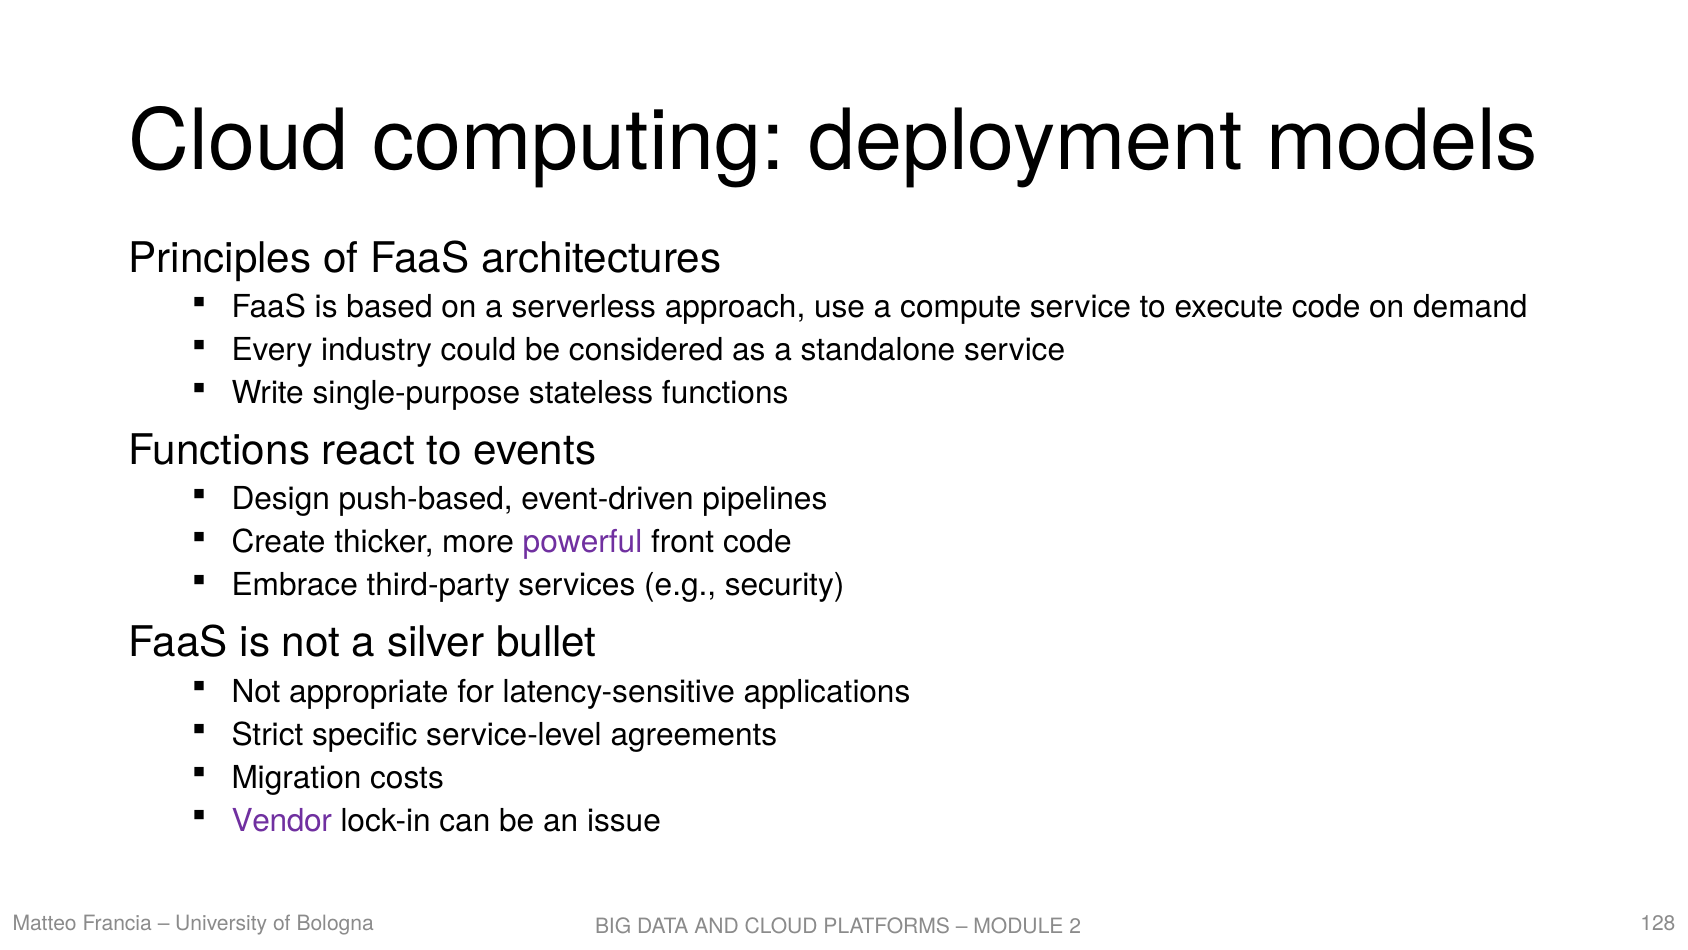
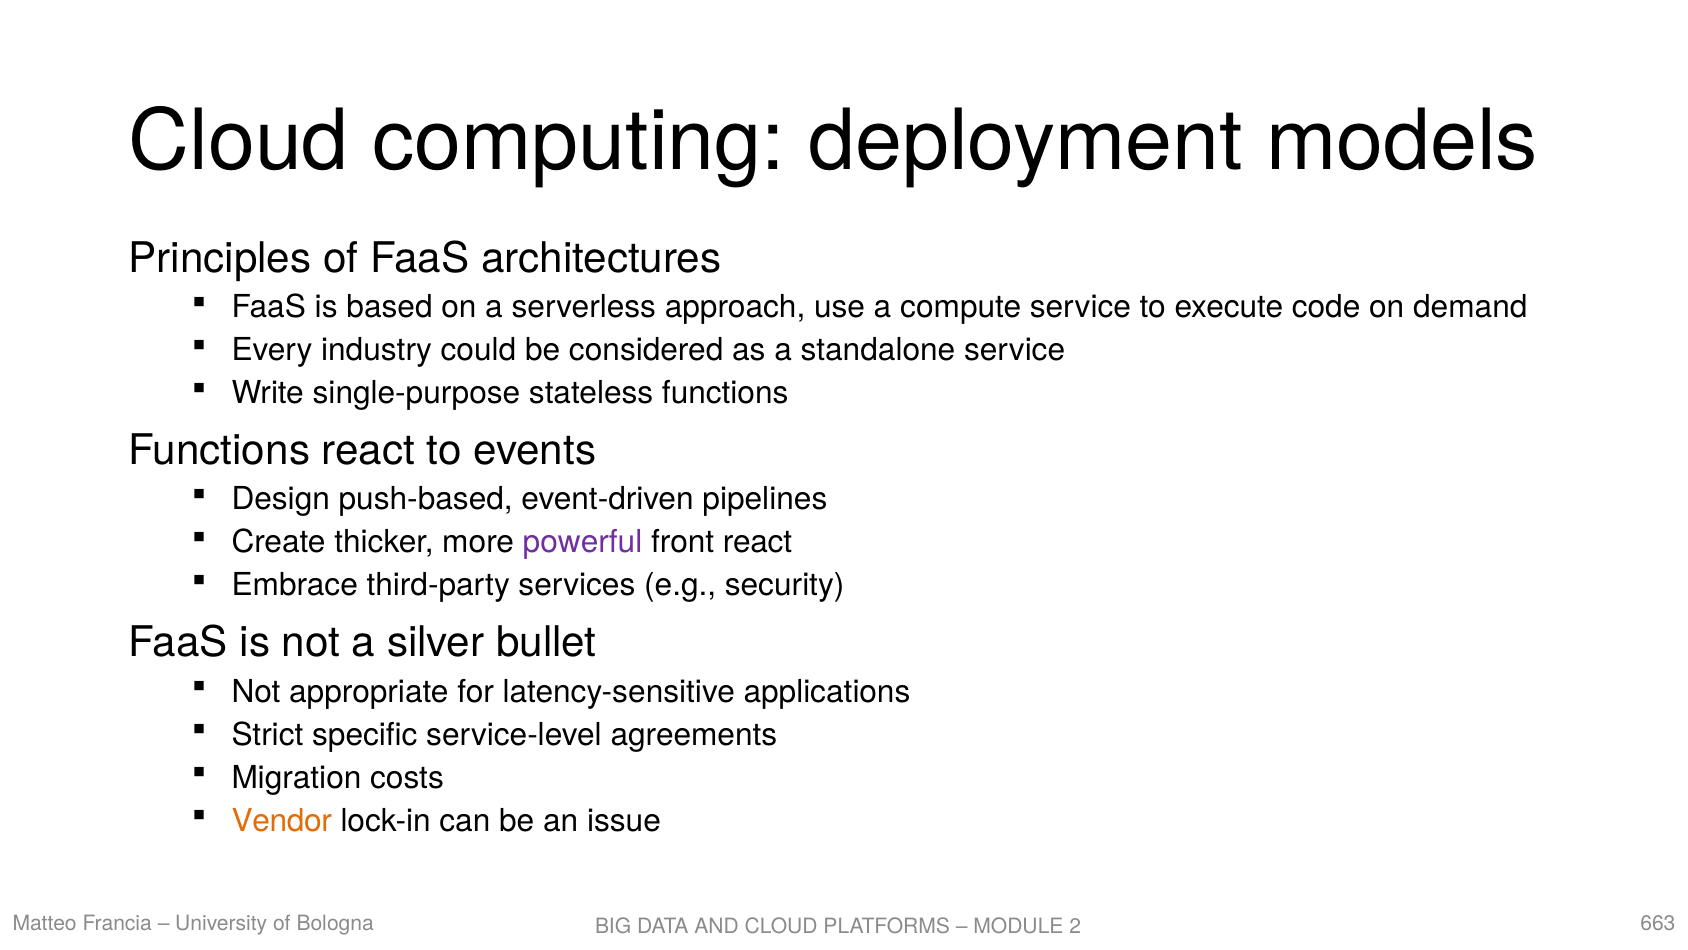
front code: code -> react (758, 542)
Vendor colour: purple -> orange (282, 820)
128: 128 -> 663 (1658, 923)
